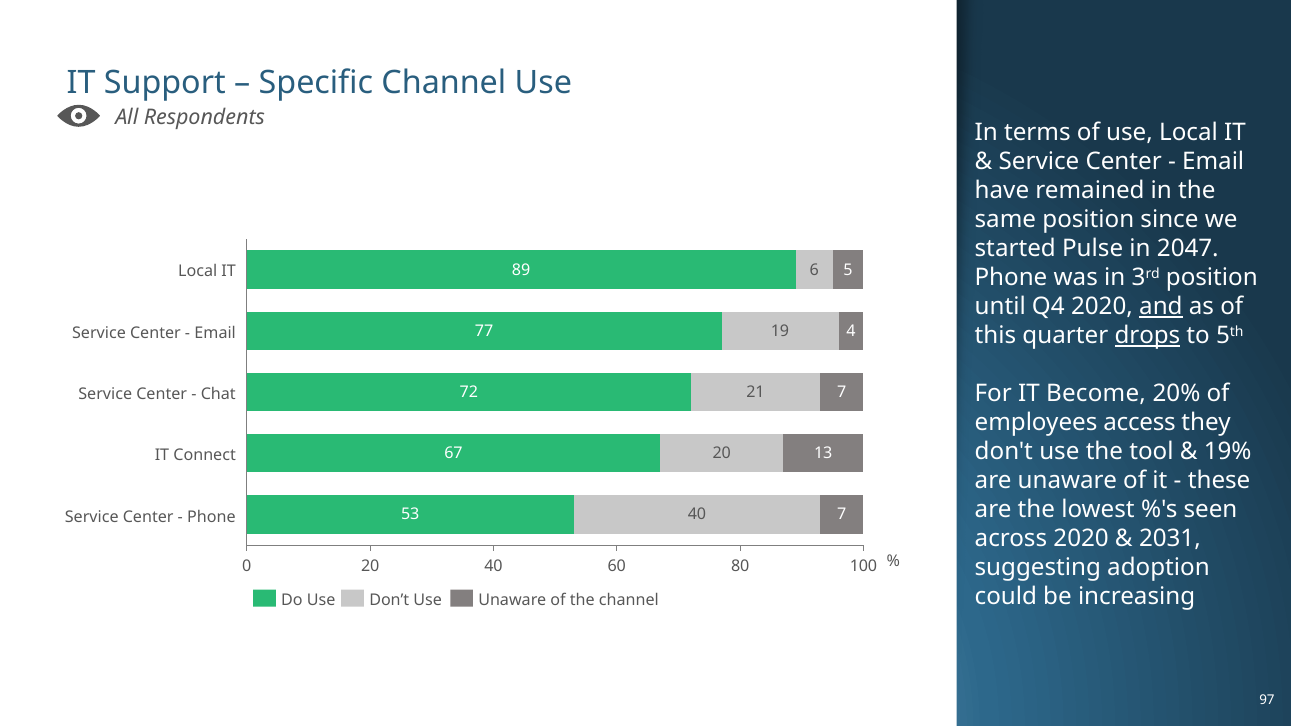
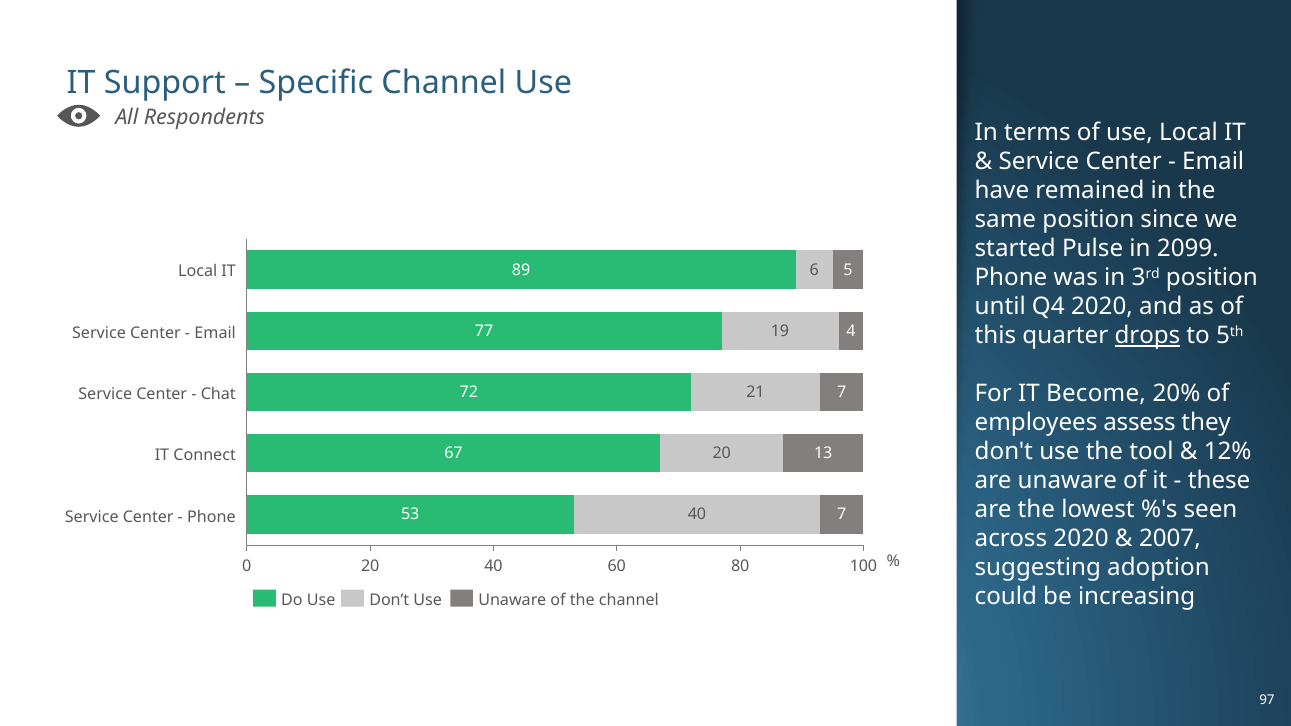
2047: 2047 -> 2099 (1188, 249)
and underline: present -> none (1161, 307)
access: access -> assess (1140, 423)
19%: 19% -> 12% (1228, 452)
2031: 2031 -> 2007 (1170, 539)
